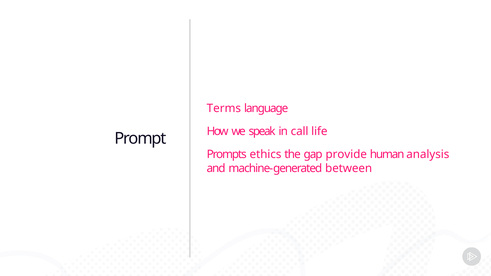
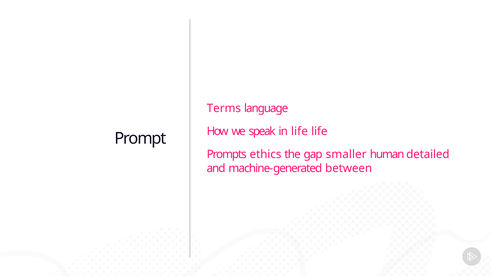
in call: call -> life (299, 131)
provide: provide -> smaller (346, 154)
analysis: analysis -> detailed (428, 154)
